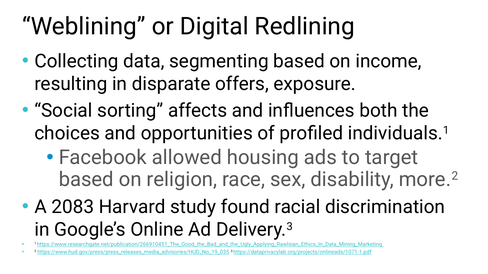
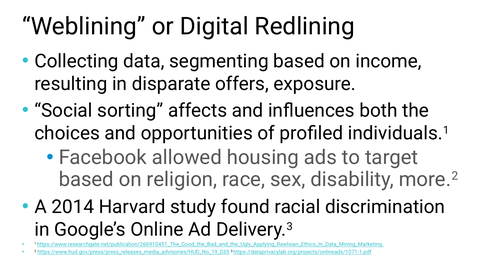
2083: 2083 -> 2014 (73, 207)
